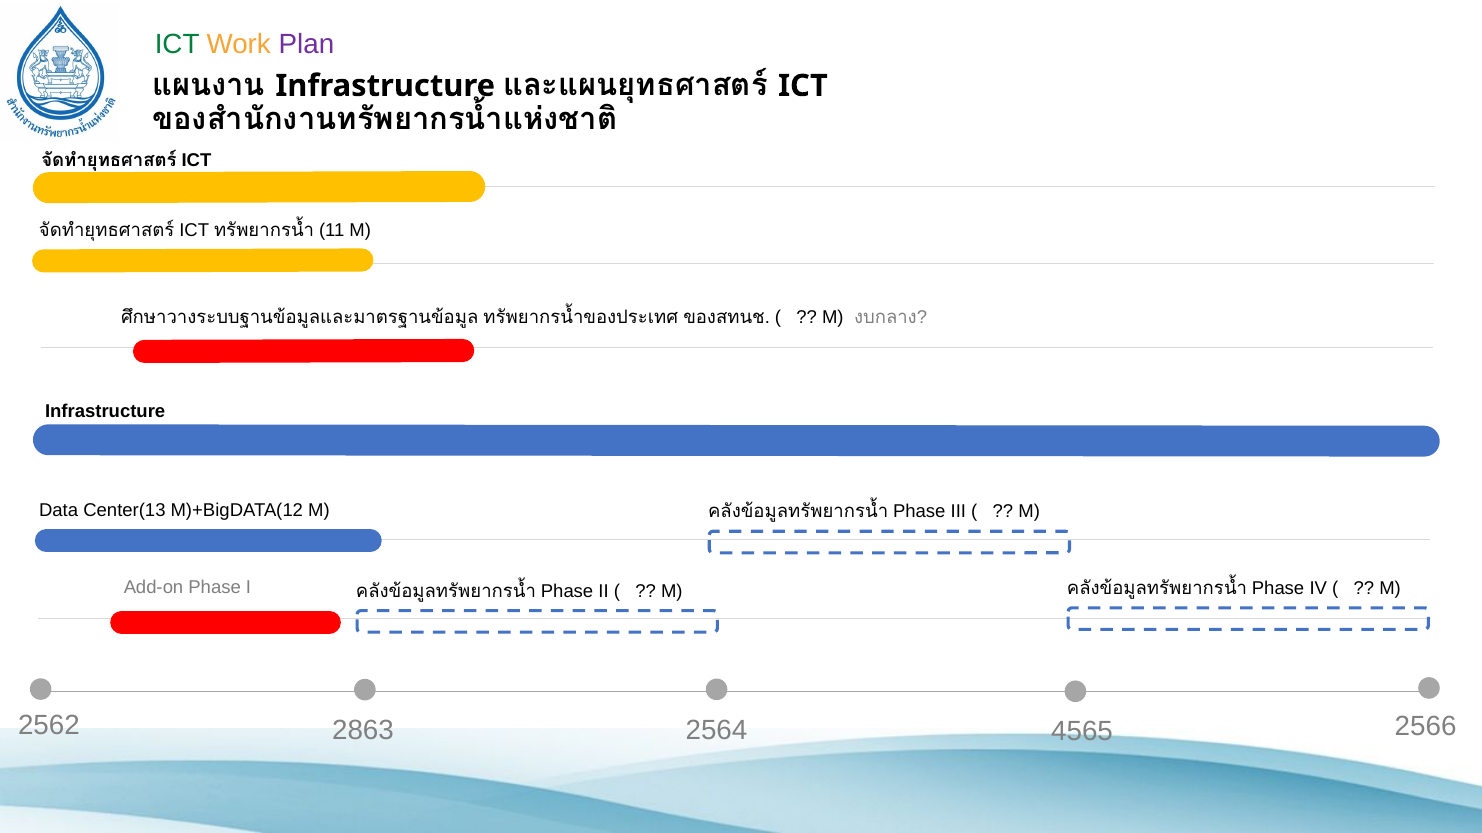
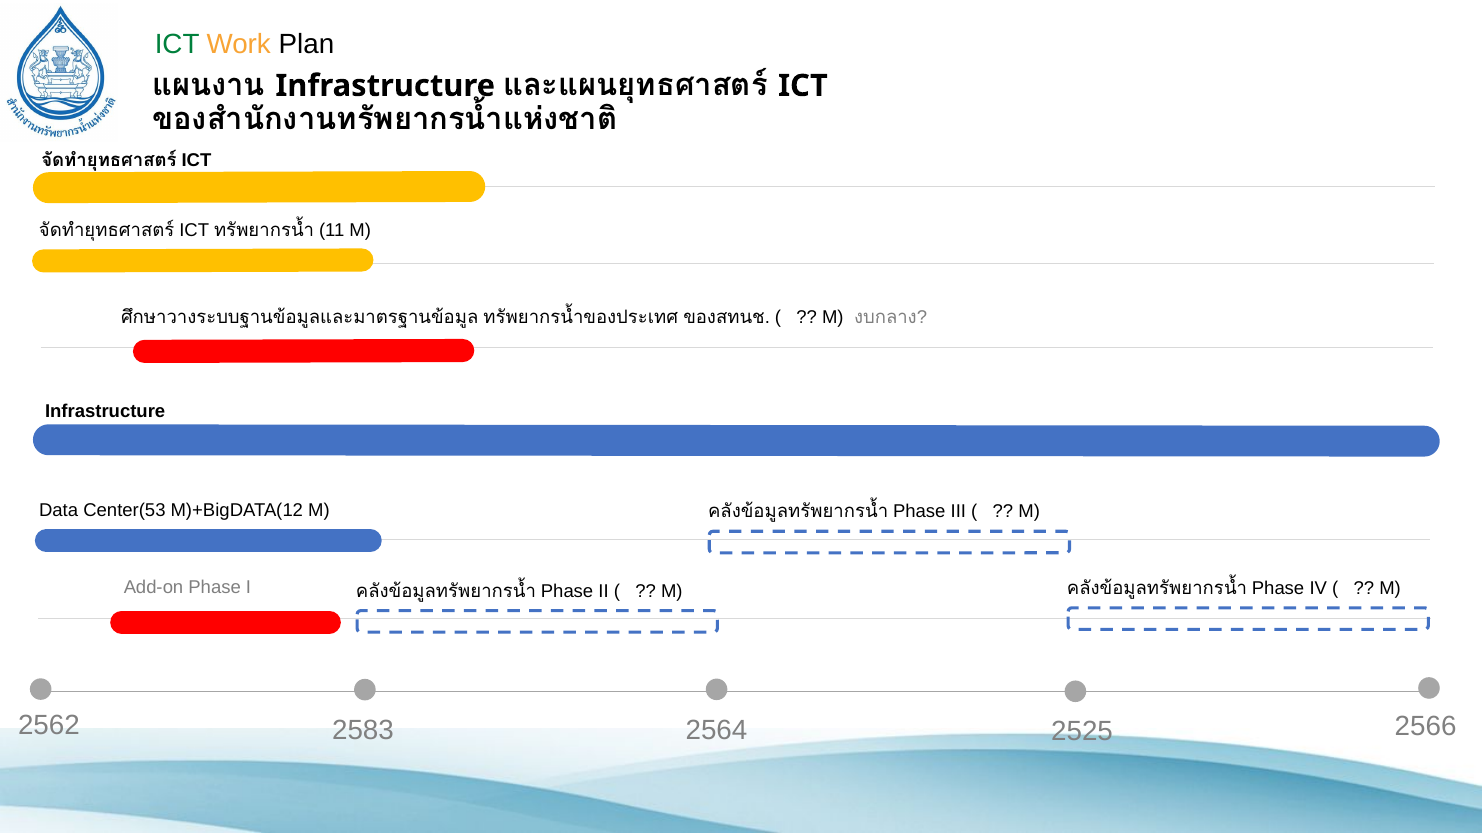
Plan colour: purple -> black (306, 44)
Center(13: Center(13 -> Center(53 (124, 511)
2863: 2863 -> 2583 (363, 731)
4565: 4565 -> 2525 (1082, 732)
